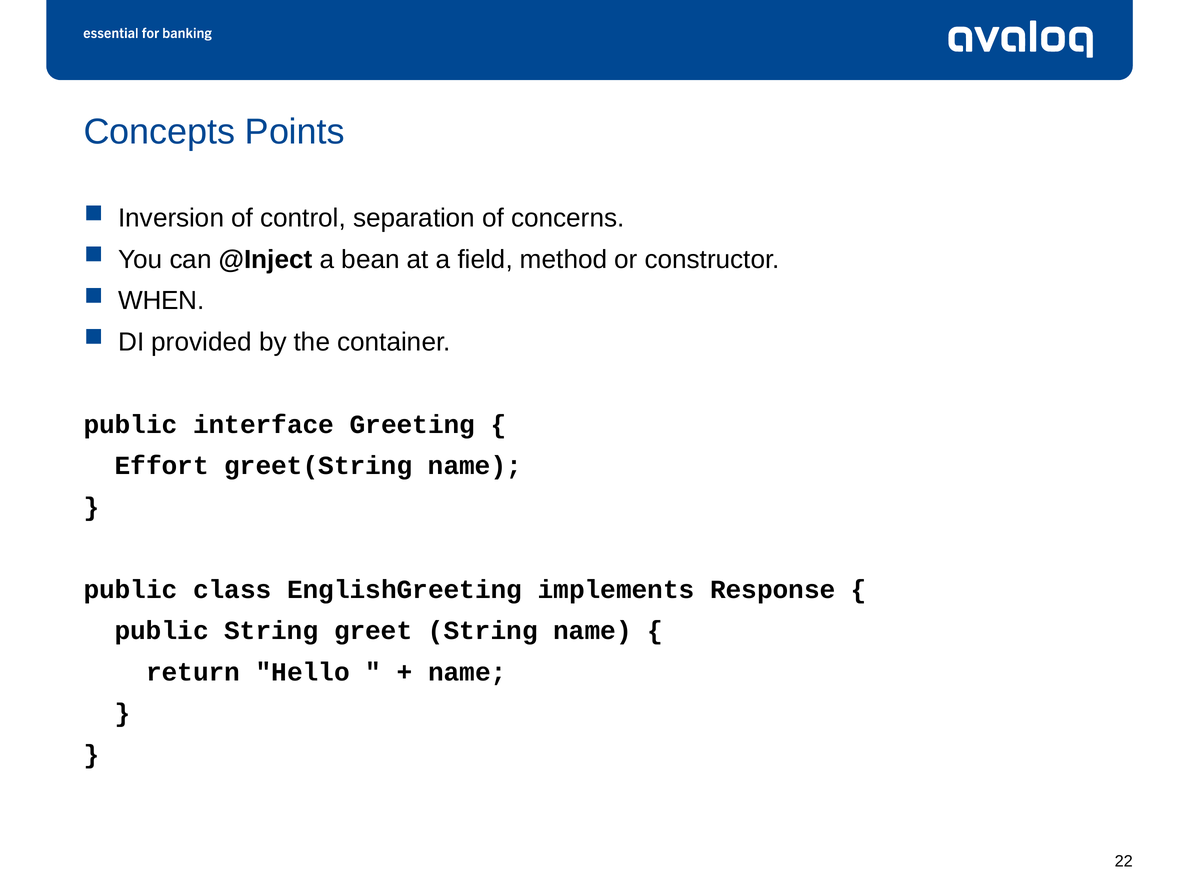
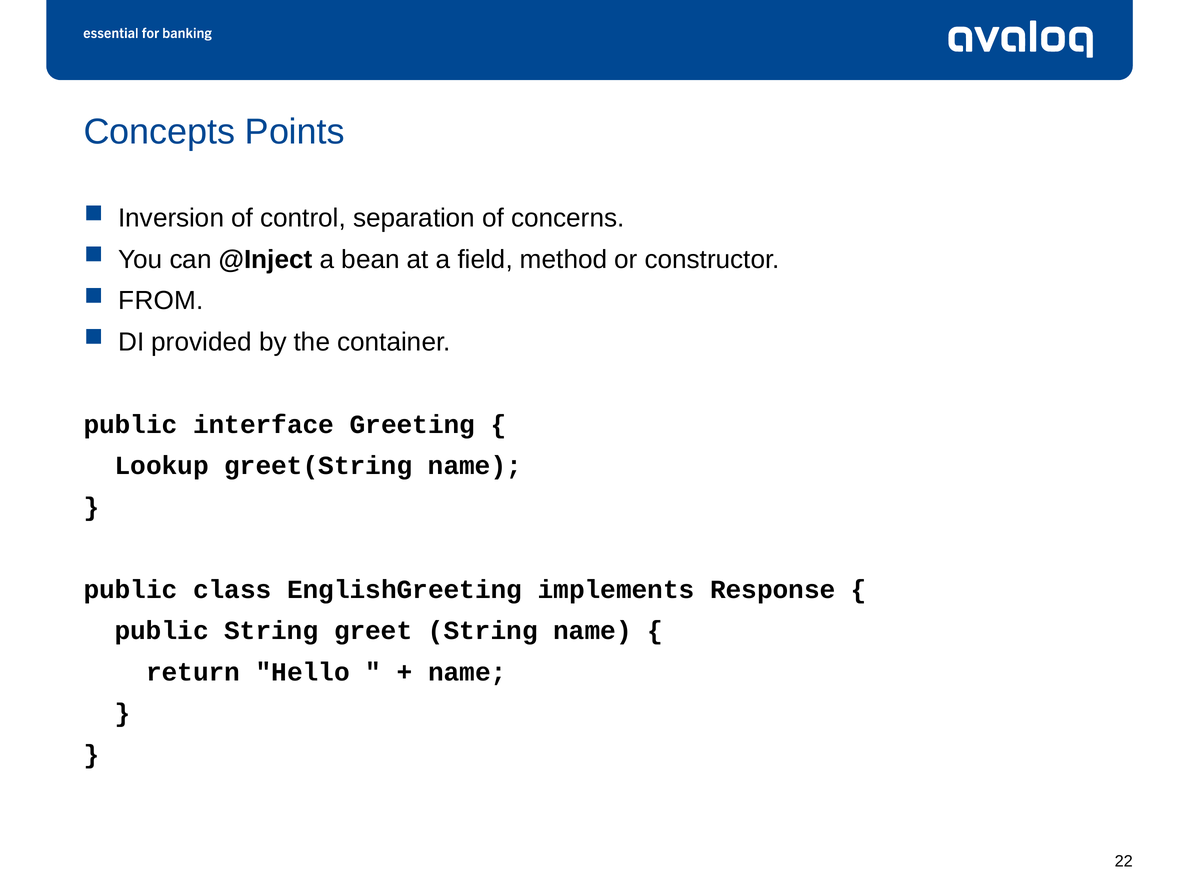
WHEN: WHEN -> FROM (161, 301)
Effort: Effort -> Lookup (162, 466)
